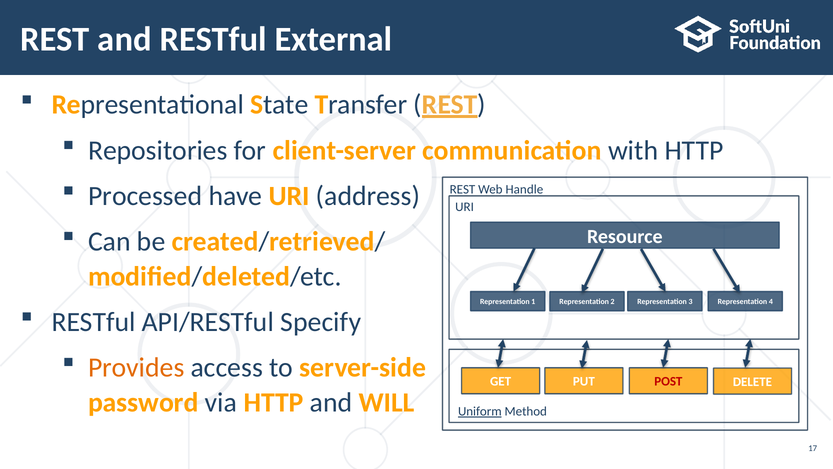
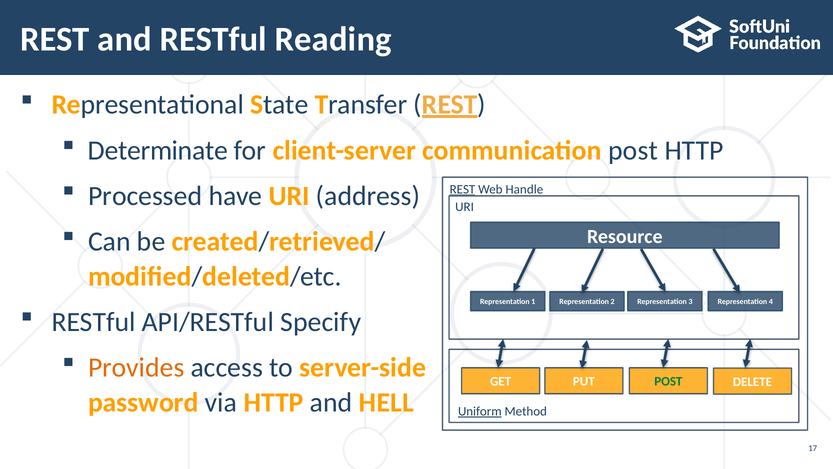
External: External -> Reading (333, 39)
Repositories: Repositories -> Determinate (158, 151)
communication with: with -> post (633, 151)
REST underline: none -> present (463, 189)
POST colour: red -> green (668, 381)
WILL: WILL -> HELL (386, 402)
